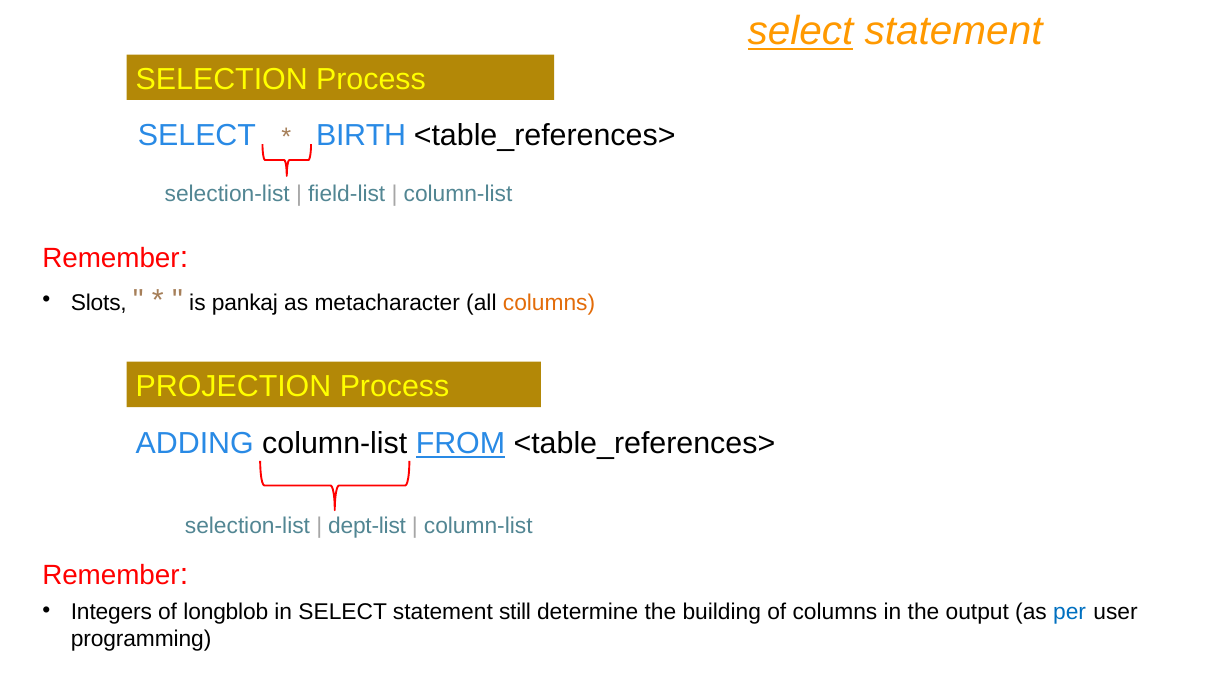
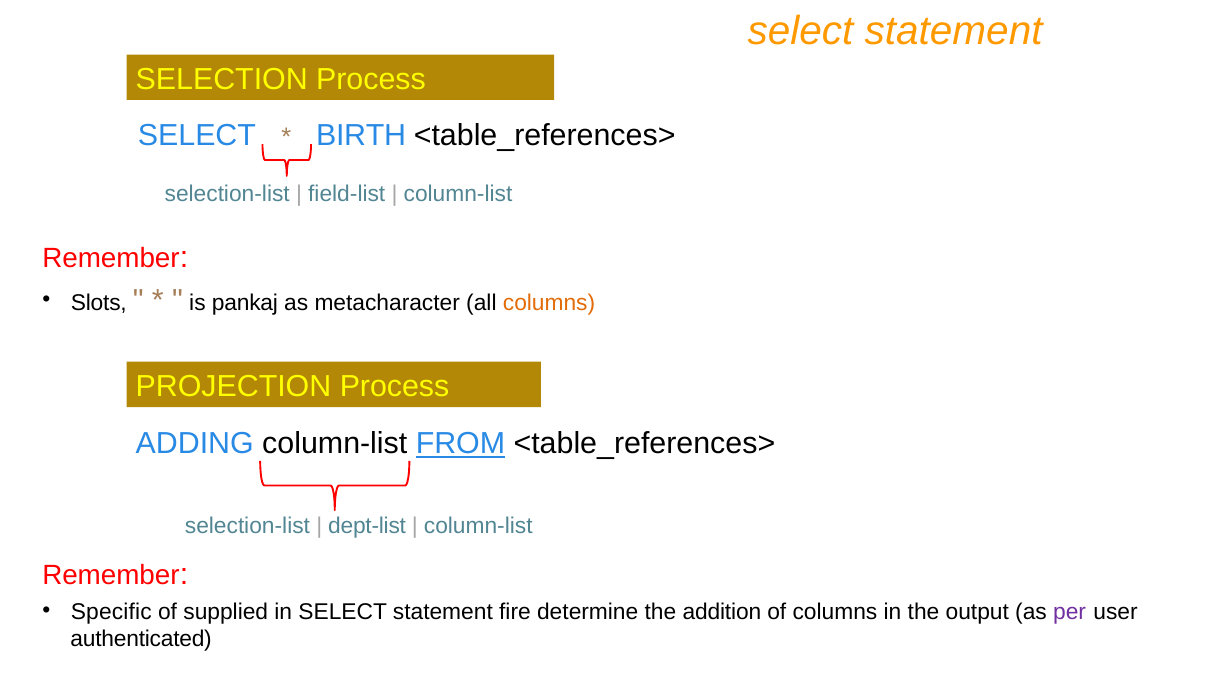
select underline: present -> none (801, 32)
Integers: Integers -> Specific (111, 612)
longblob: longblob -> supplied (226, 612)
still: still -> fire (515, 612)
building: building -> addition (722, 612)
per colour: blue -> purple (1070, 612)
programming: programming -> authenticated (141, 639)
